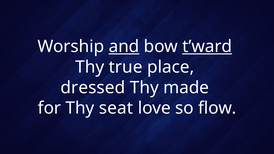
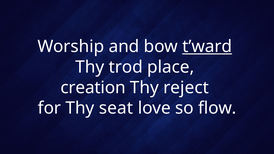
and underline: present -> none (124, 47)
true: true -> trod (126, 67)
dressed: dressed -> creation (93, 88)
made: made -> reject (186, 88)
